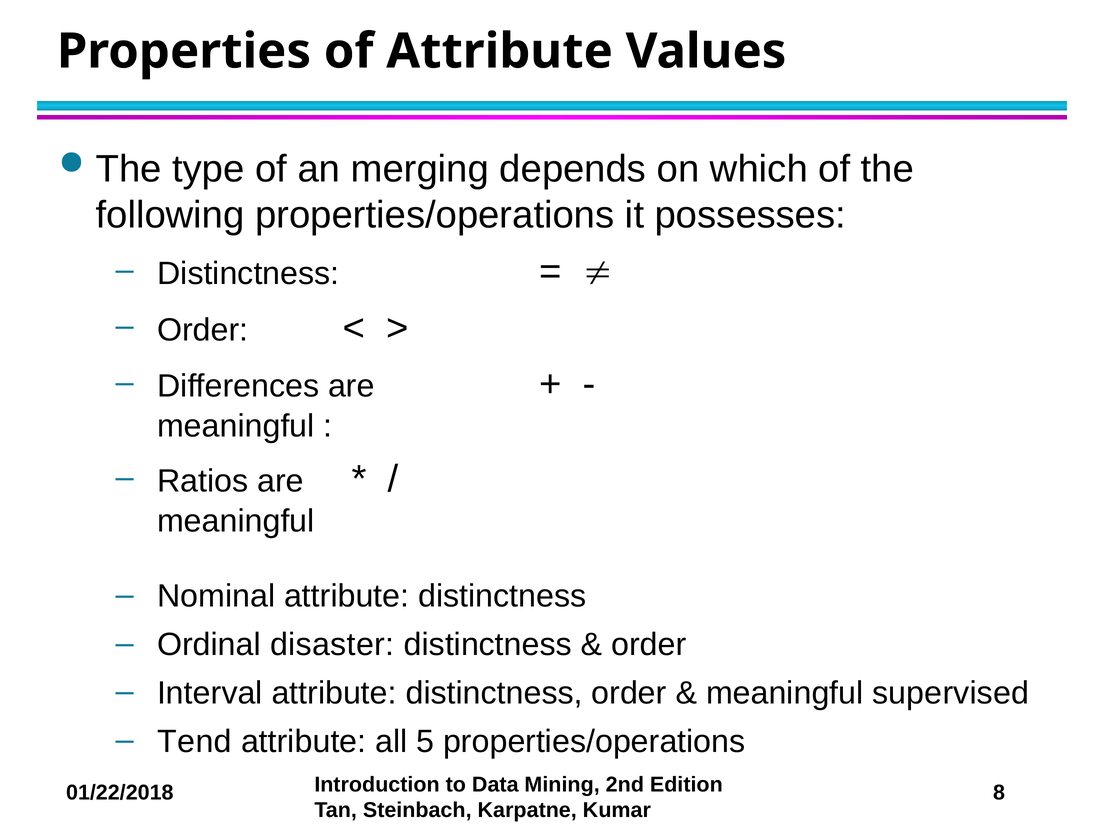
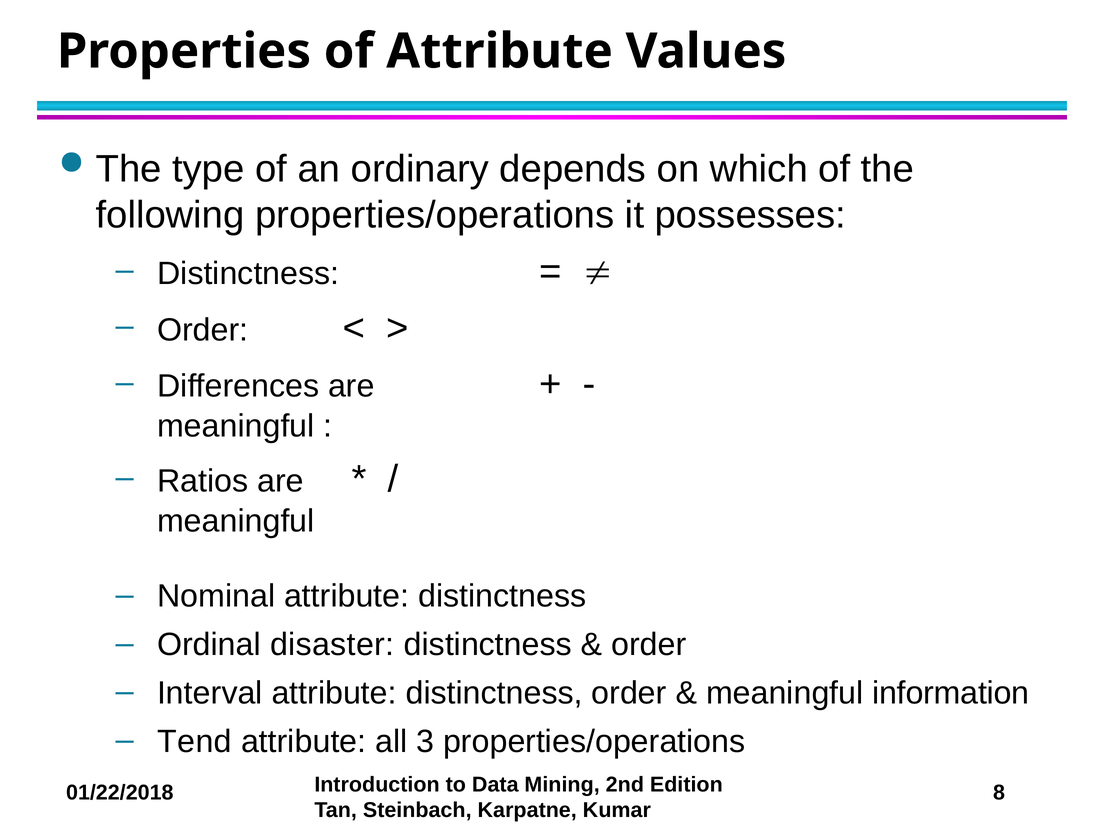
merging: merging -> ordinary (420, 169)
supervised: supervised -> information (951, 693)
5: 5 -> 3 (425, 741)
